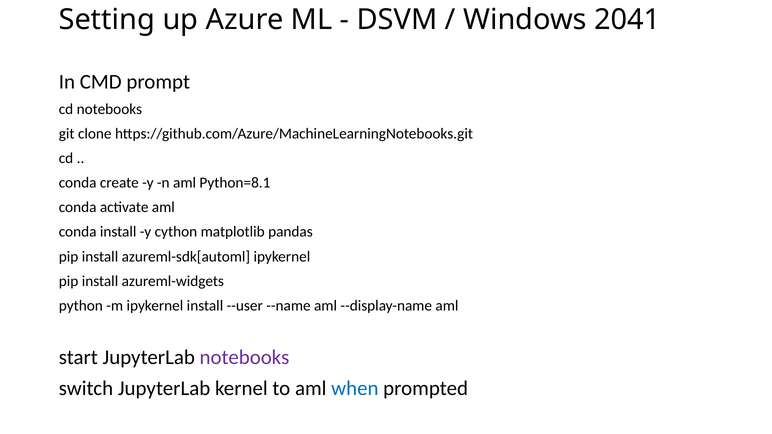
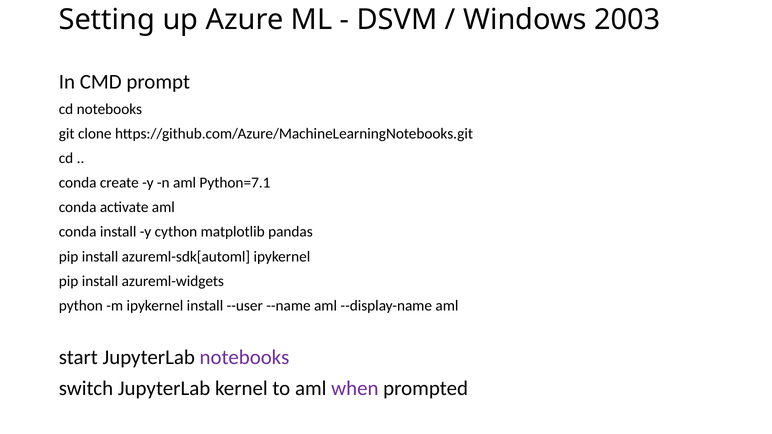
2041: 2041 -> 2003 (627, 19)
Python=8.1: Python=8.1 -> Python=7.1 (235, 183)
when colour: blue -> purple (355, 388)
